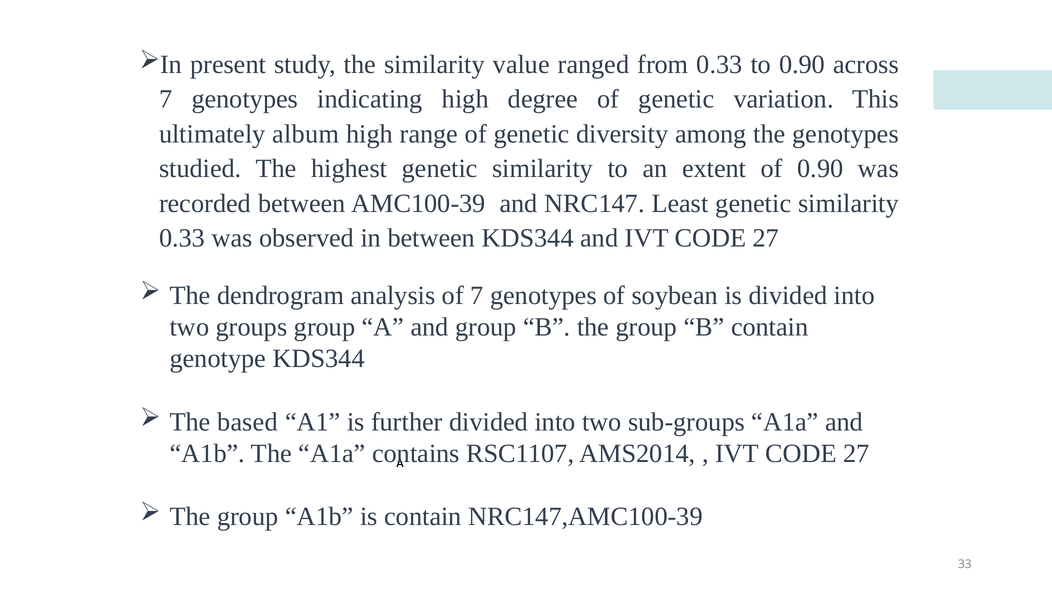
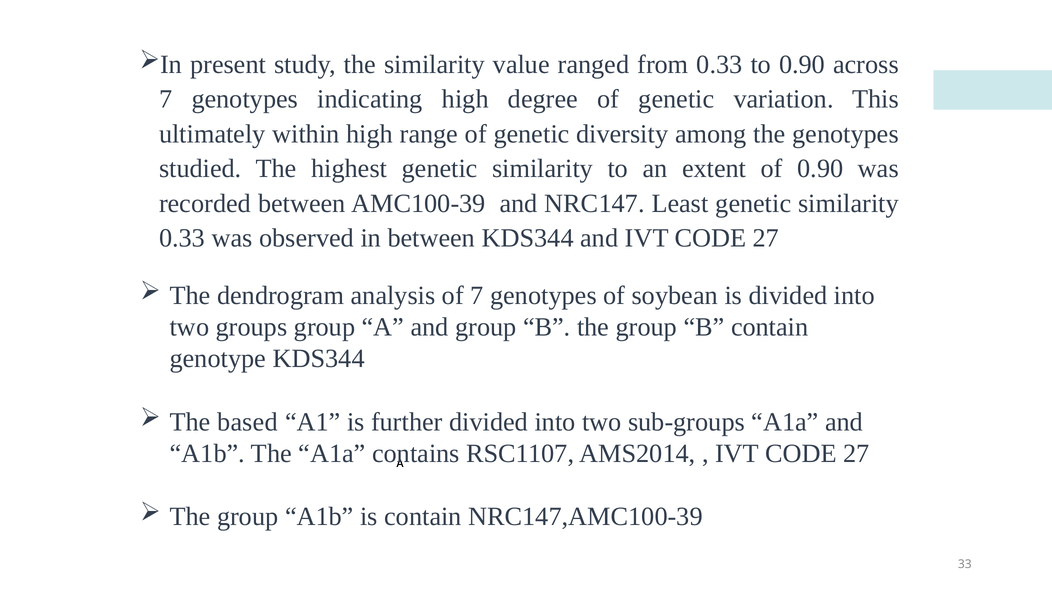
album: album -> within (306, 134)
